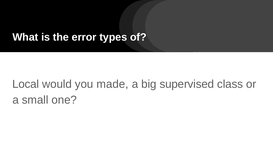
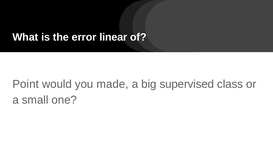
types: types -> linear (113, 37)
Local: Local -> Point (26, 84)
